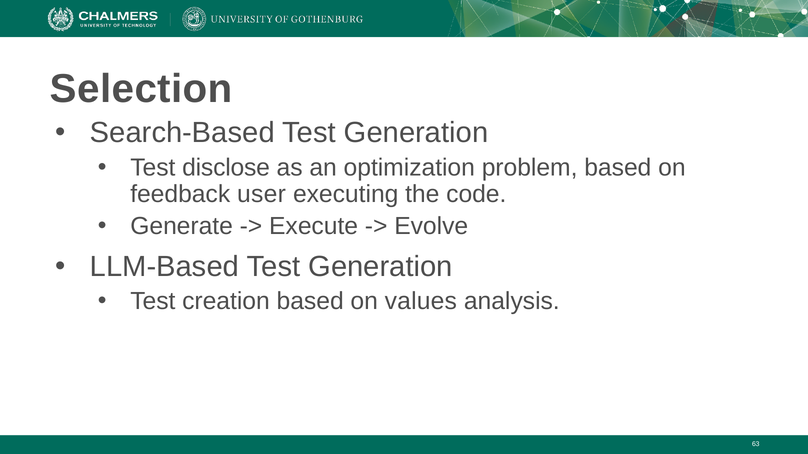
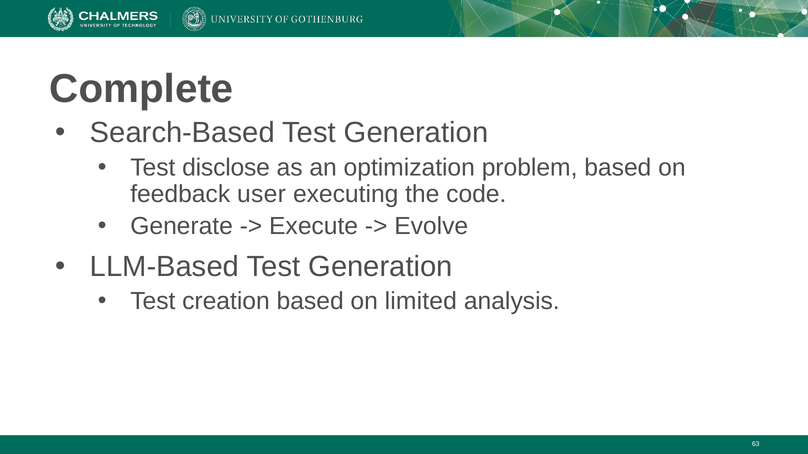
Selection: Selection -> Complete (141, 89)
values: values -> limited (421, 302)
